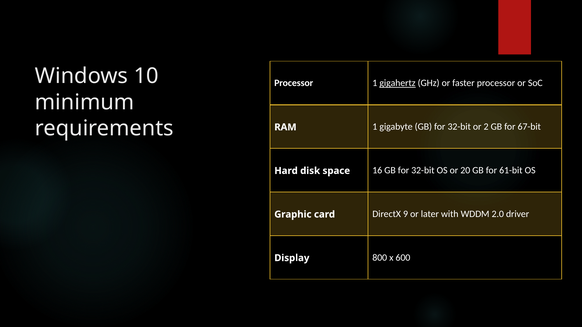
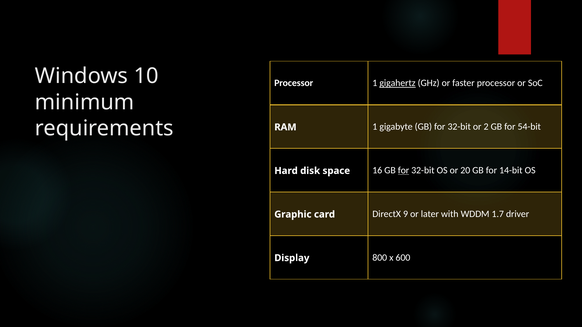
67-bit: 67-bit -> 54-bit (529, 127)
for underline: none -> present (404, 171)
61-bit: 61-bit -> 14-bit (511, 171)
2.0: 2.0 -> 1.7 (498, 214)
